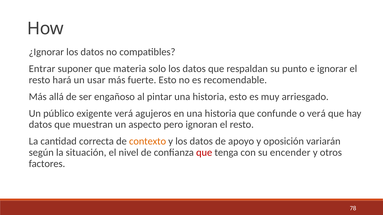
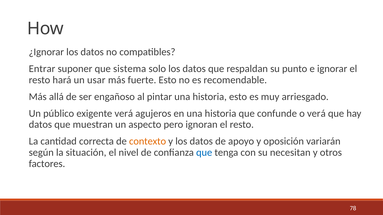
materia: materia -> sistema (130, 69)
que colour: red -> blue (204, 153)
encender: encender -> necesitan (290, 153)
